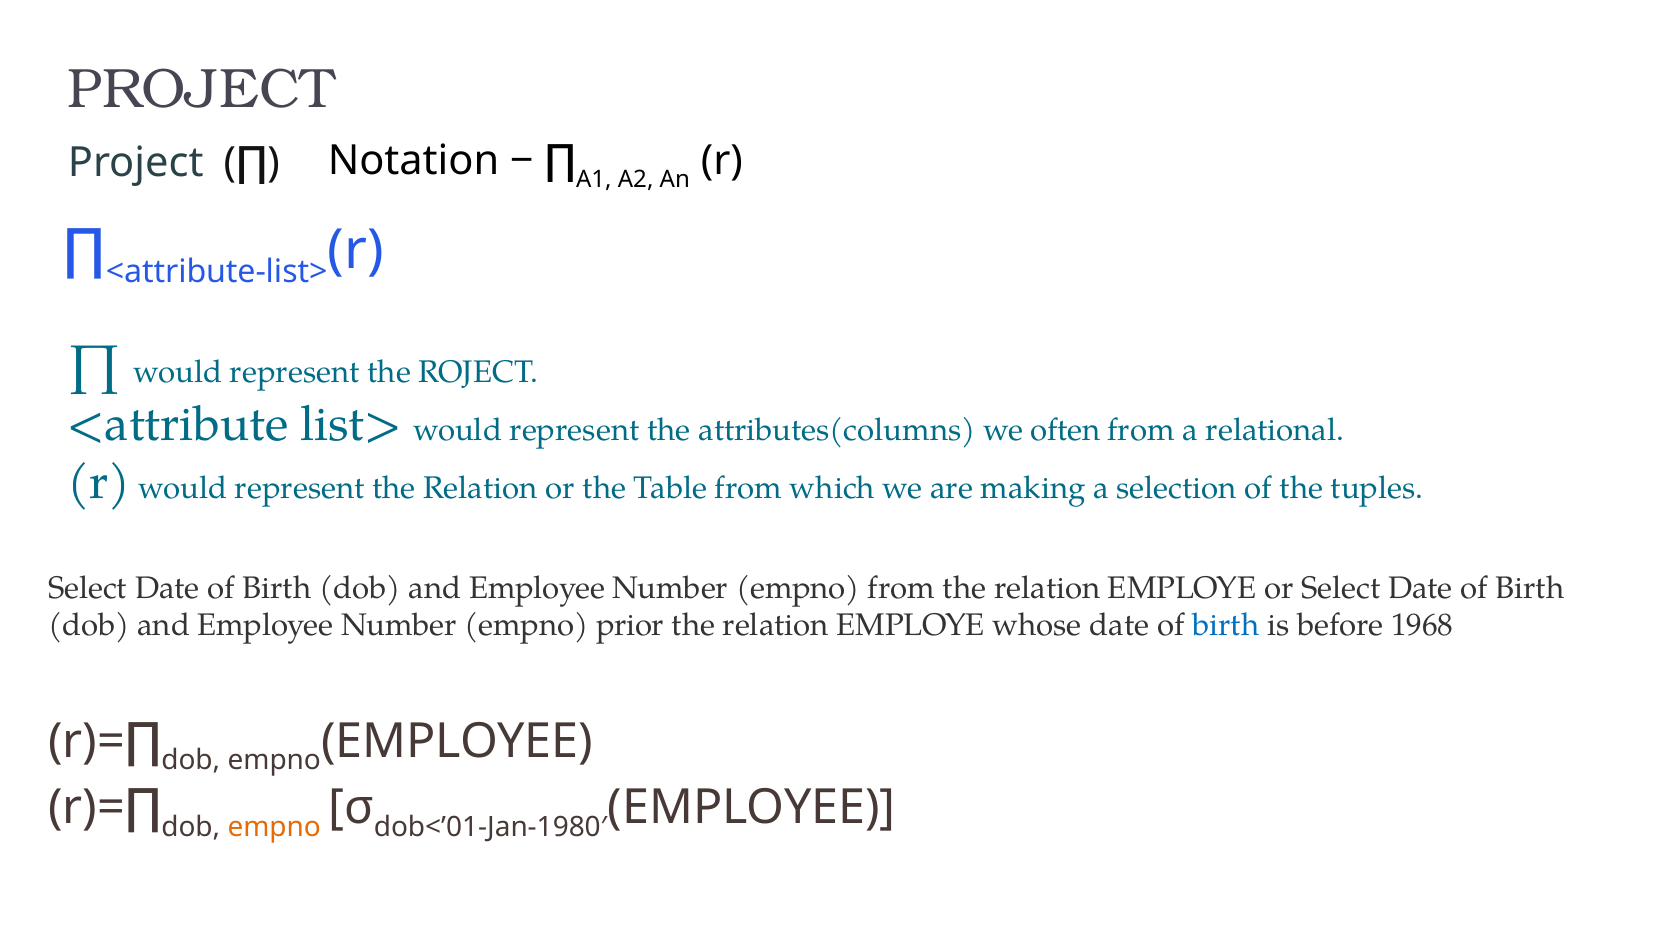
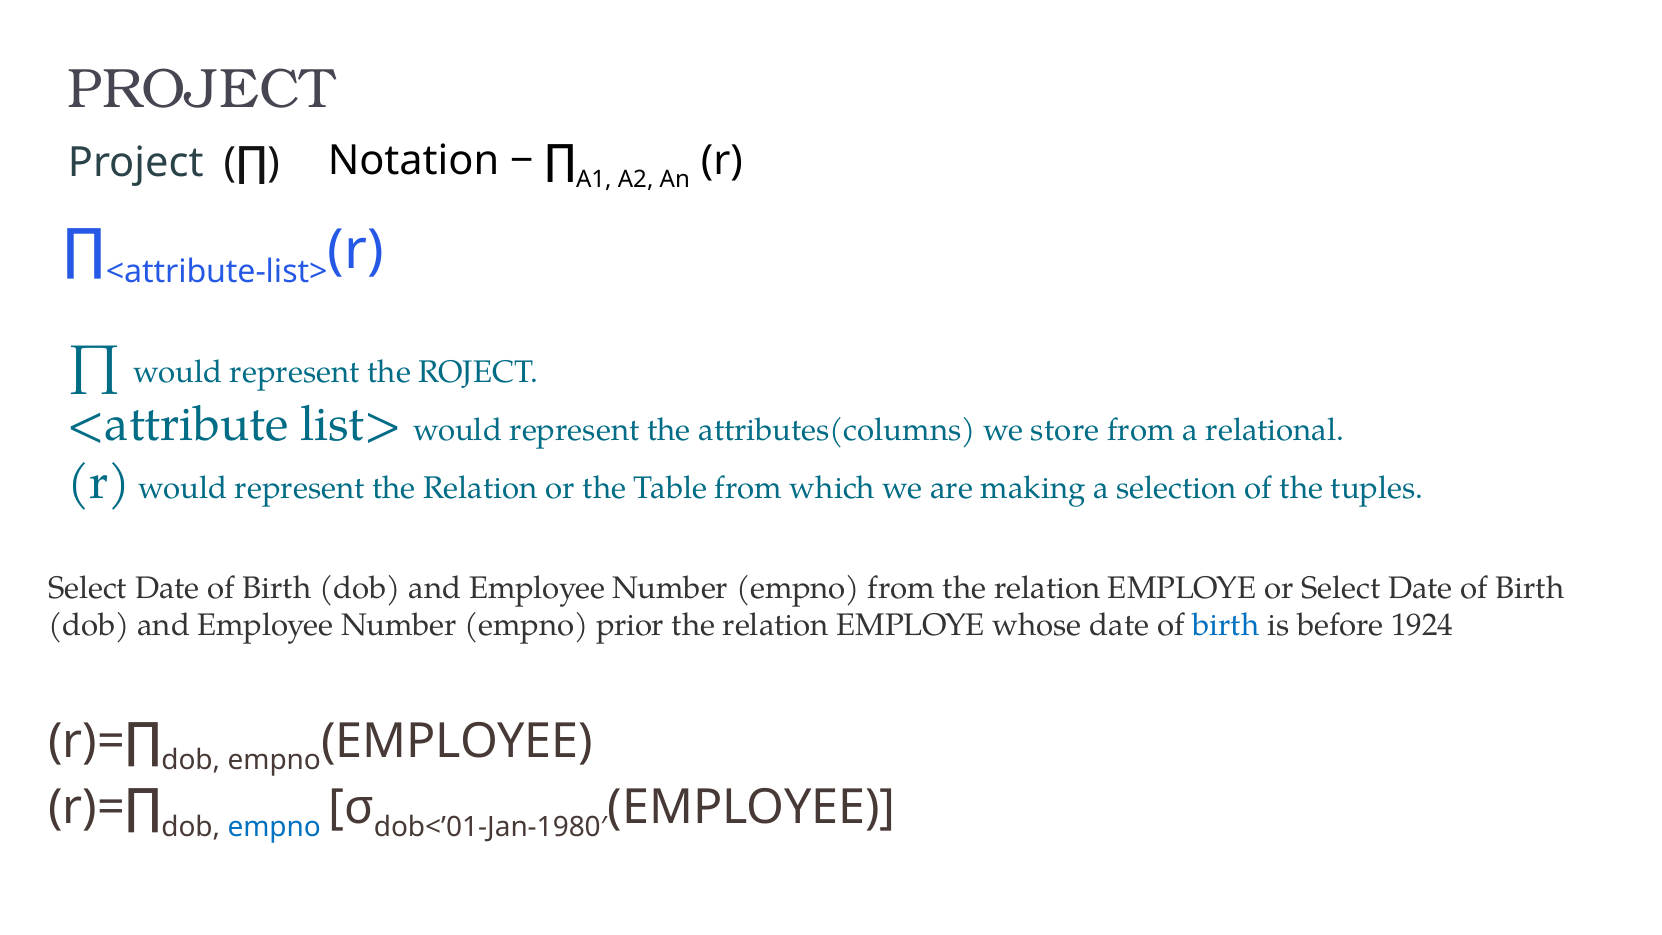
often: often -> store (1065, 430)
1968: 1968 -> 1924 (1422, 625)
empno colour: orange -> blue (274, 827)
